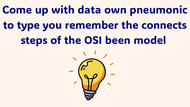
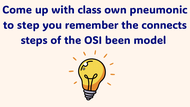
data: data -> class (90, 10)
type: type -> step (28, 25)
